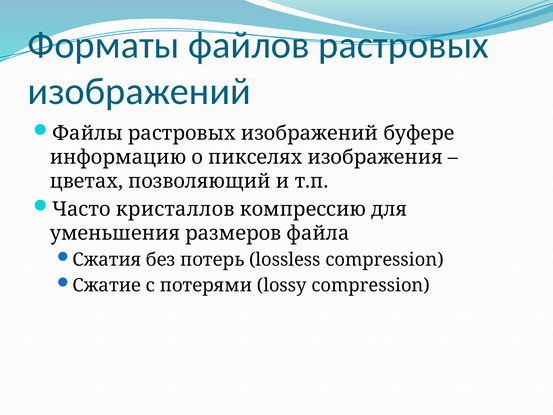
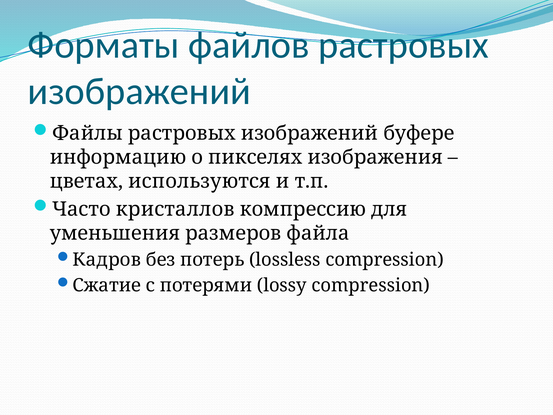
позволяющий: позволяющий -> используются (199, 181)
Сжатия: Сжатия -> Кадров (107, 260)
